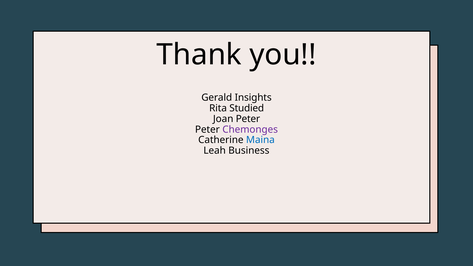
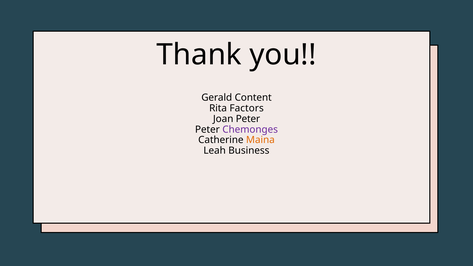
Insights: Insights -> Content (253, 98)
Studied: Studied -> Factors (247, 108)
Maina colour: blue -> orange (260, 140)
